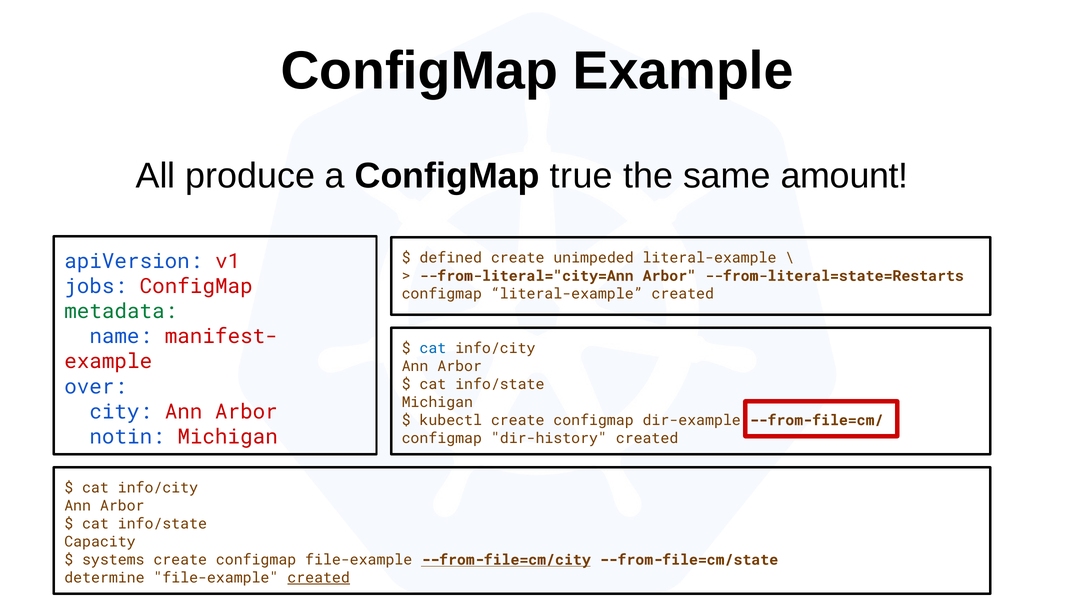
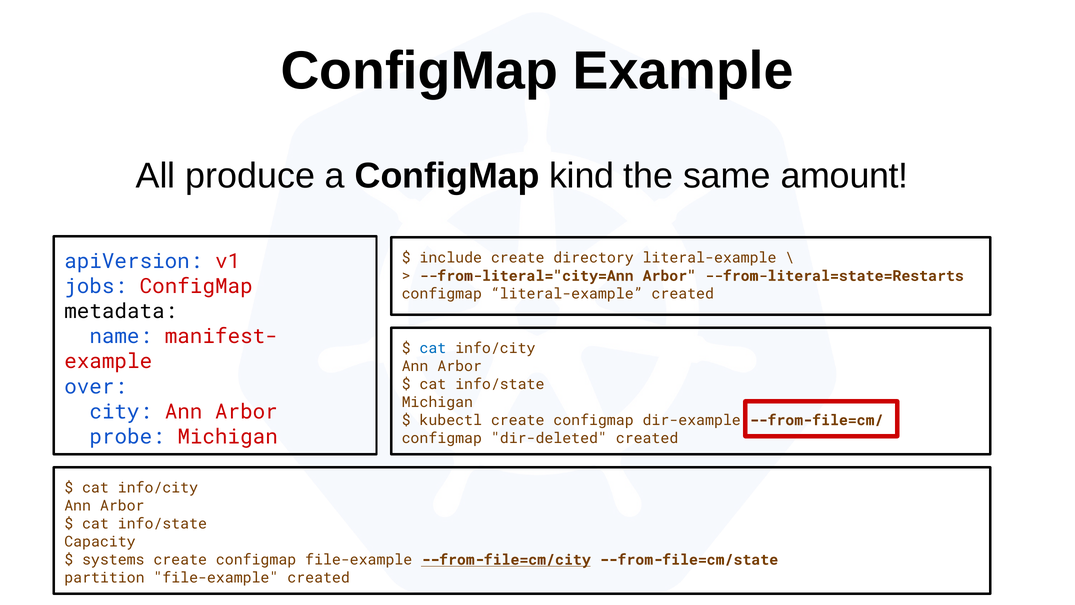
true: true -> kind (582, 176)
defined: defined -> include (451, 258)
unimpeded: unimpeded -> directory (594, 258)
metadata colour: green -> black (121, 311)
notin: notin -> probe (127, 437)
dir-history: dir-history -> dir-deleted (549, 438)
determine: determine -> partition (104, 577)
created underline: present -> none (319, 577)
